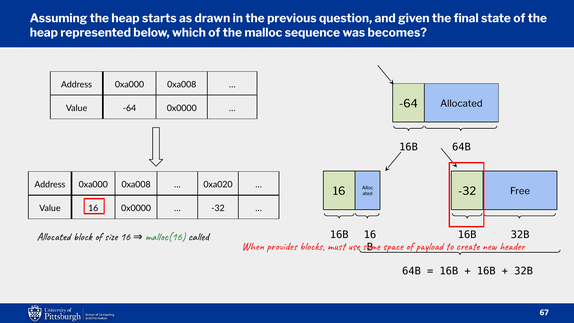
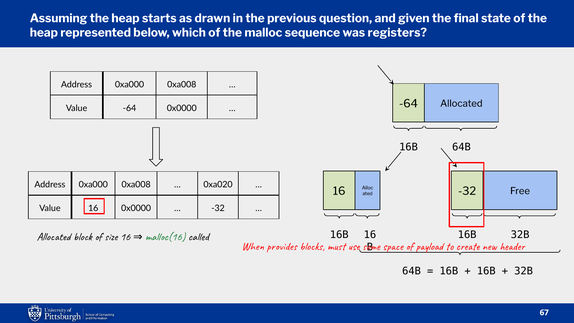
becomes: becomes -> registers (397, 33)
